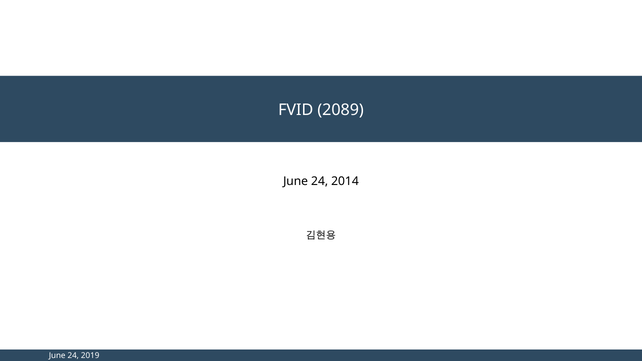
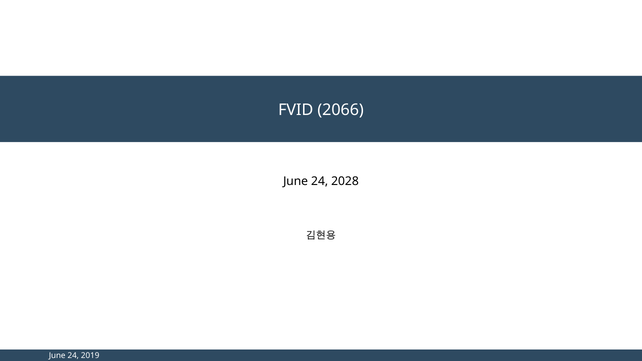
2089: 2089 -> 2066 (341, 110)
2014: 2014 -> 2028 (345, 181)
